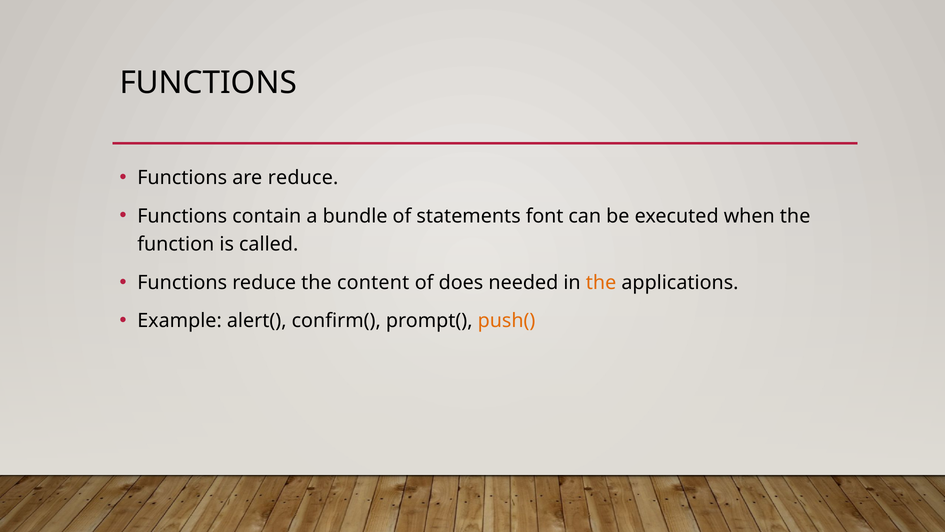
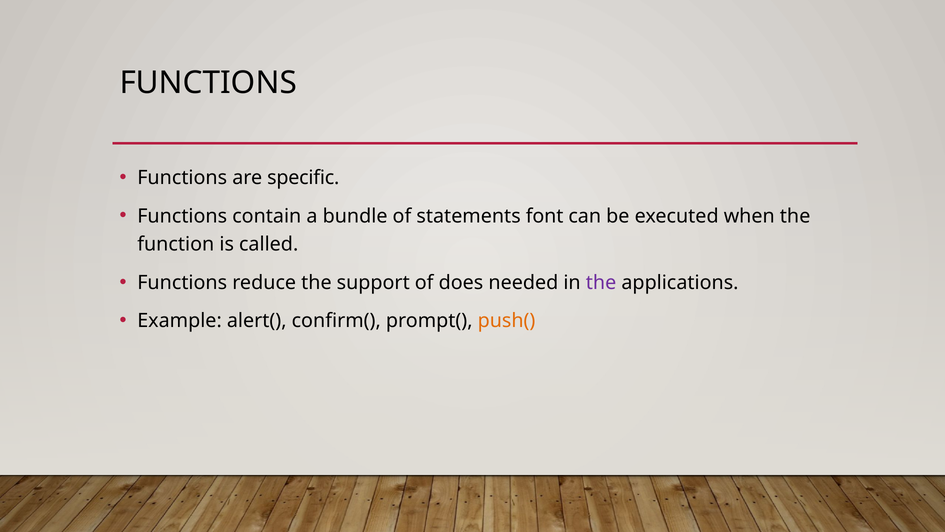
are reduce: reduce -> specific (303, 178)
content: content -> support (373, 282)
the colour: orange -> purple (601, 282)
